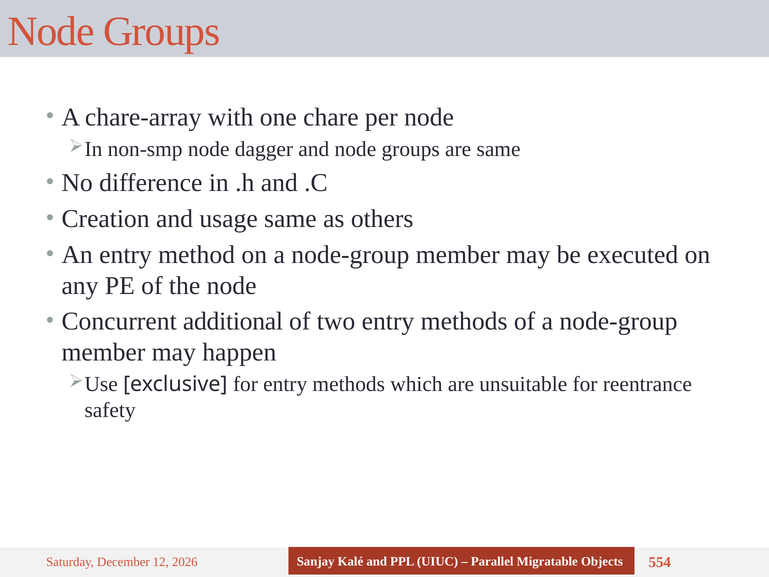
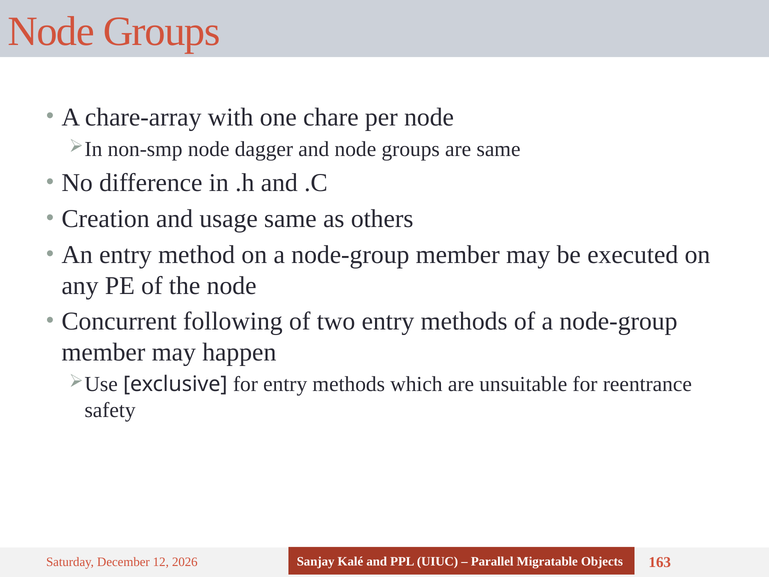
additional: additional -> following (233, 321)
554: 554 -> 163 (660, 562)
